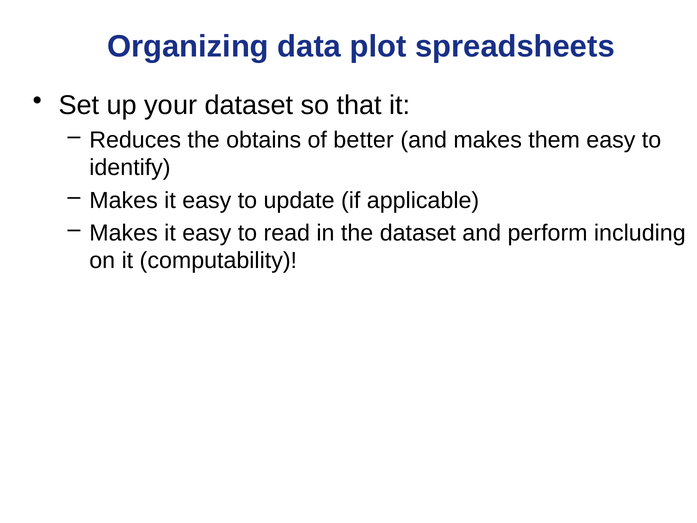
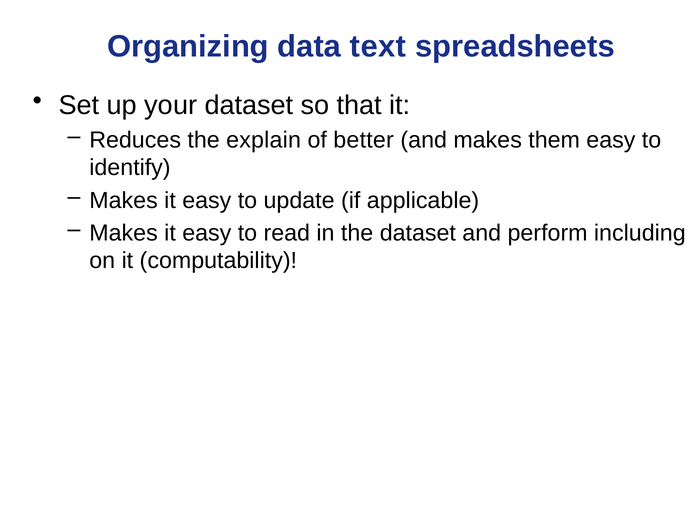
plot: plot -> text (378, 47)
obtains: obtains -> explain (264, 140)
